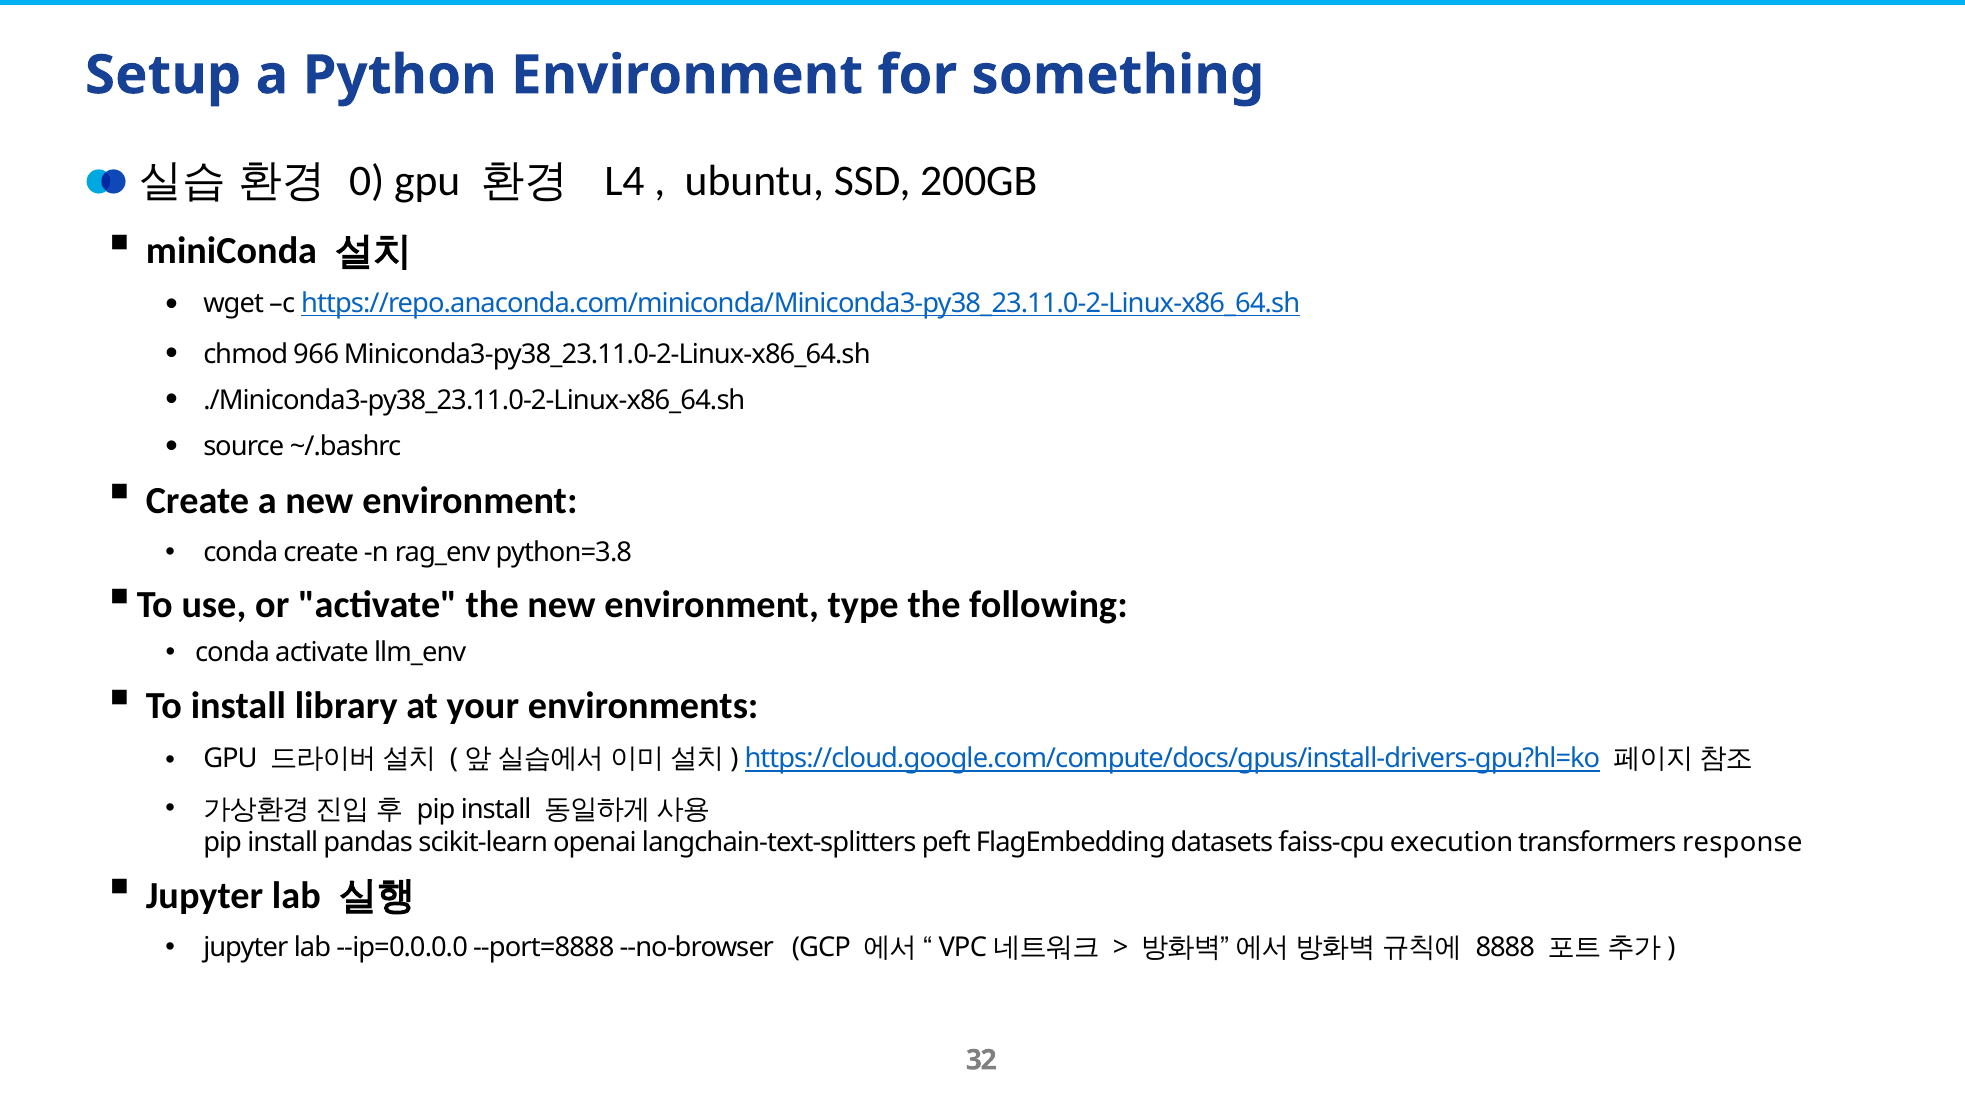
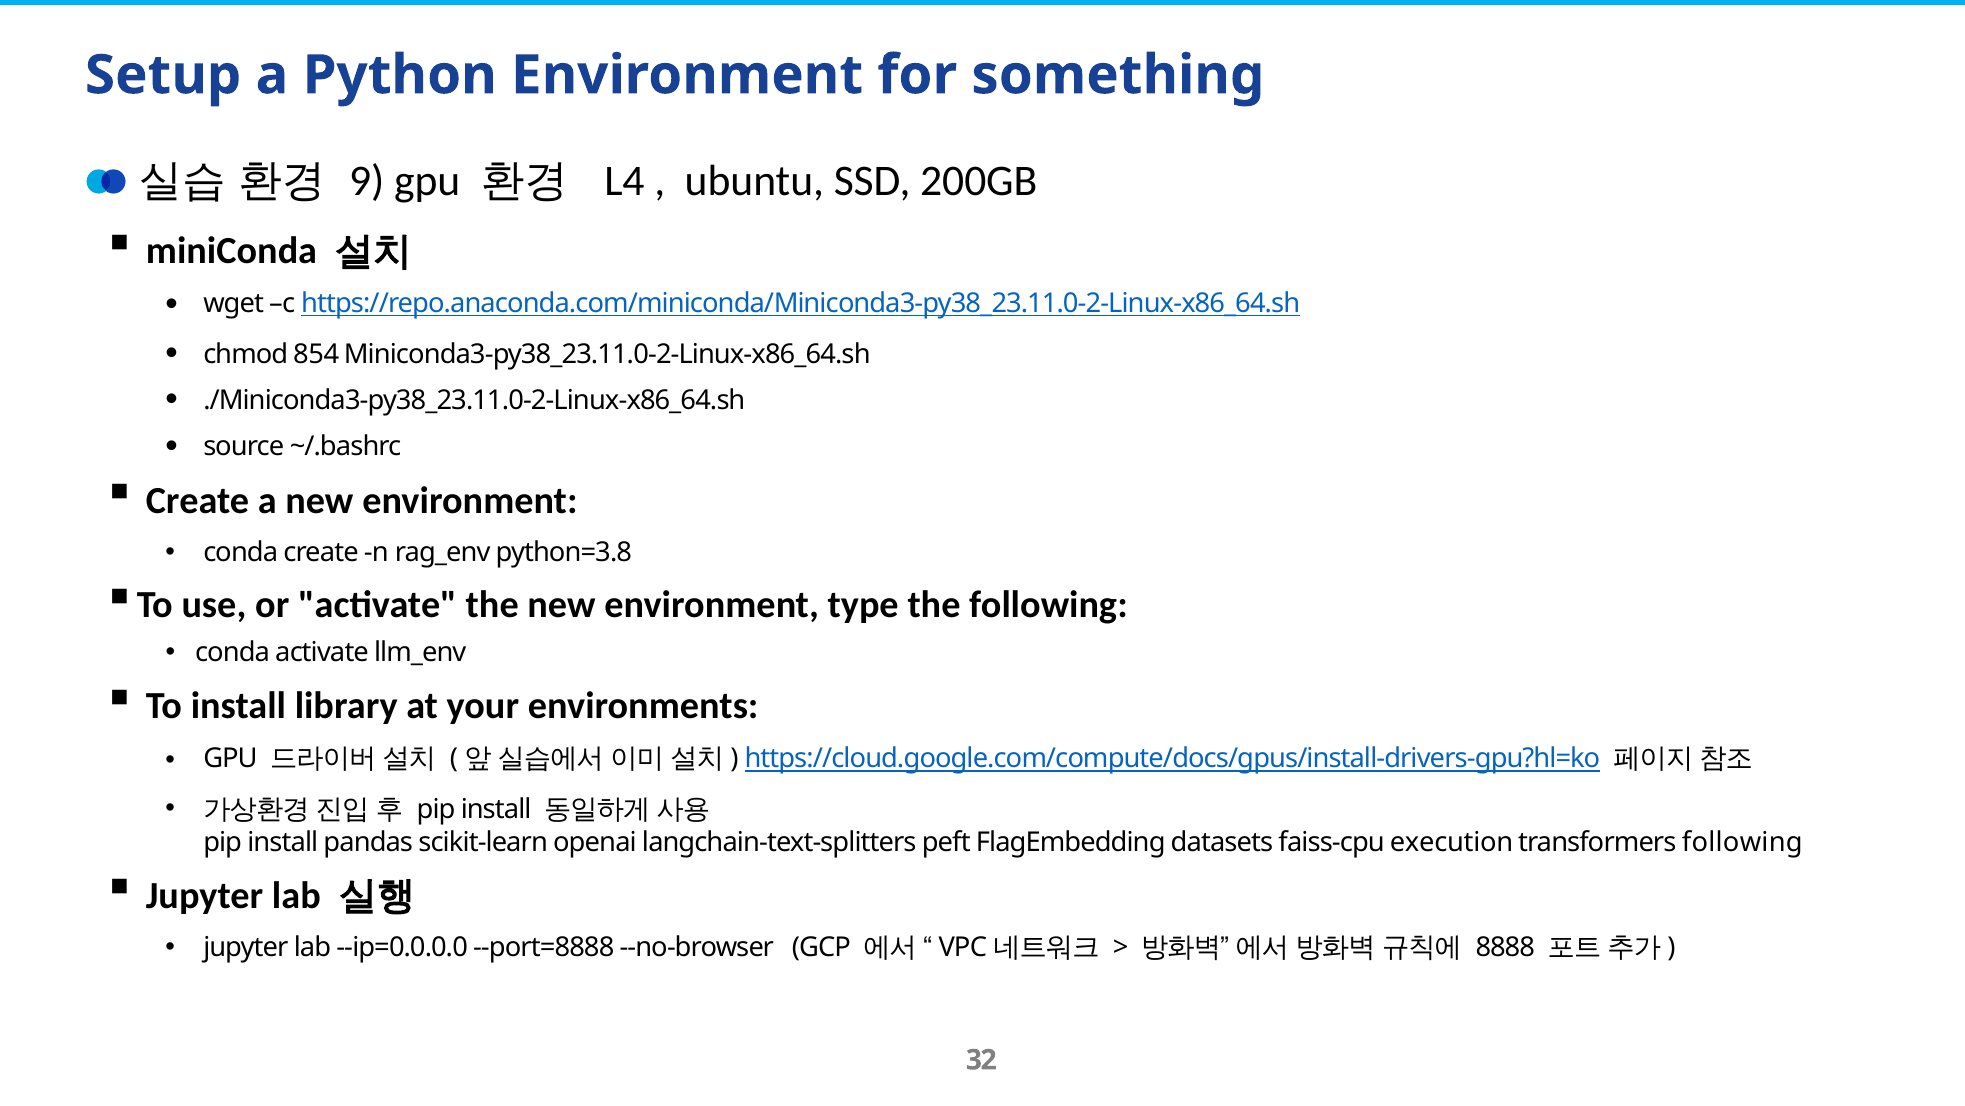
0: 0 -> 9 (367, 181)
966: 966 -> 854 (316, 354)
transformers response: response -> following (1742, 842)
